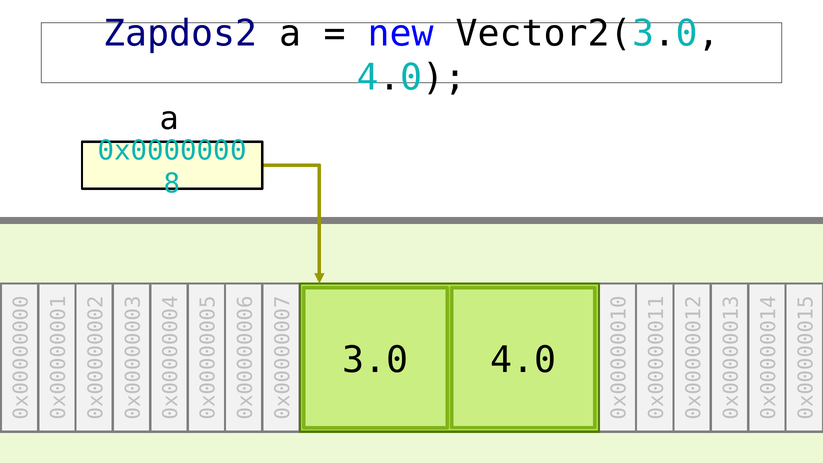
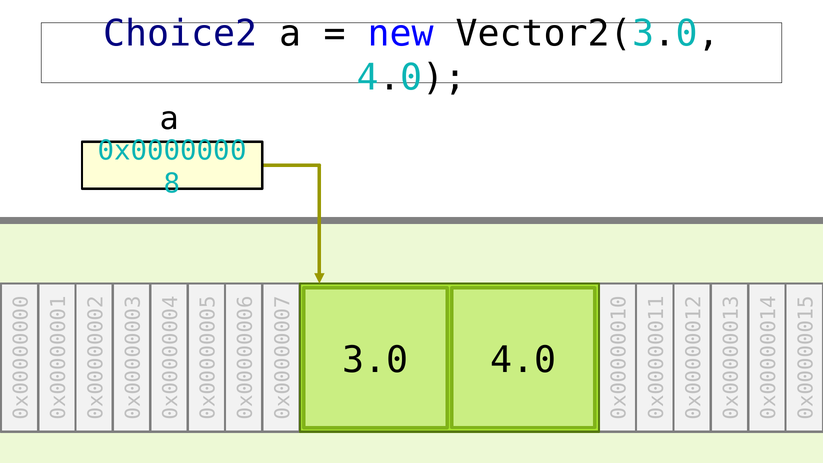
Zapdos2: Zapdos2 -> Choice2 (180, 34)
